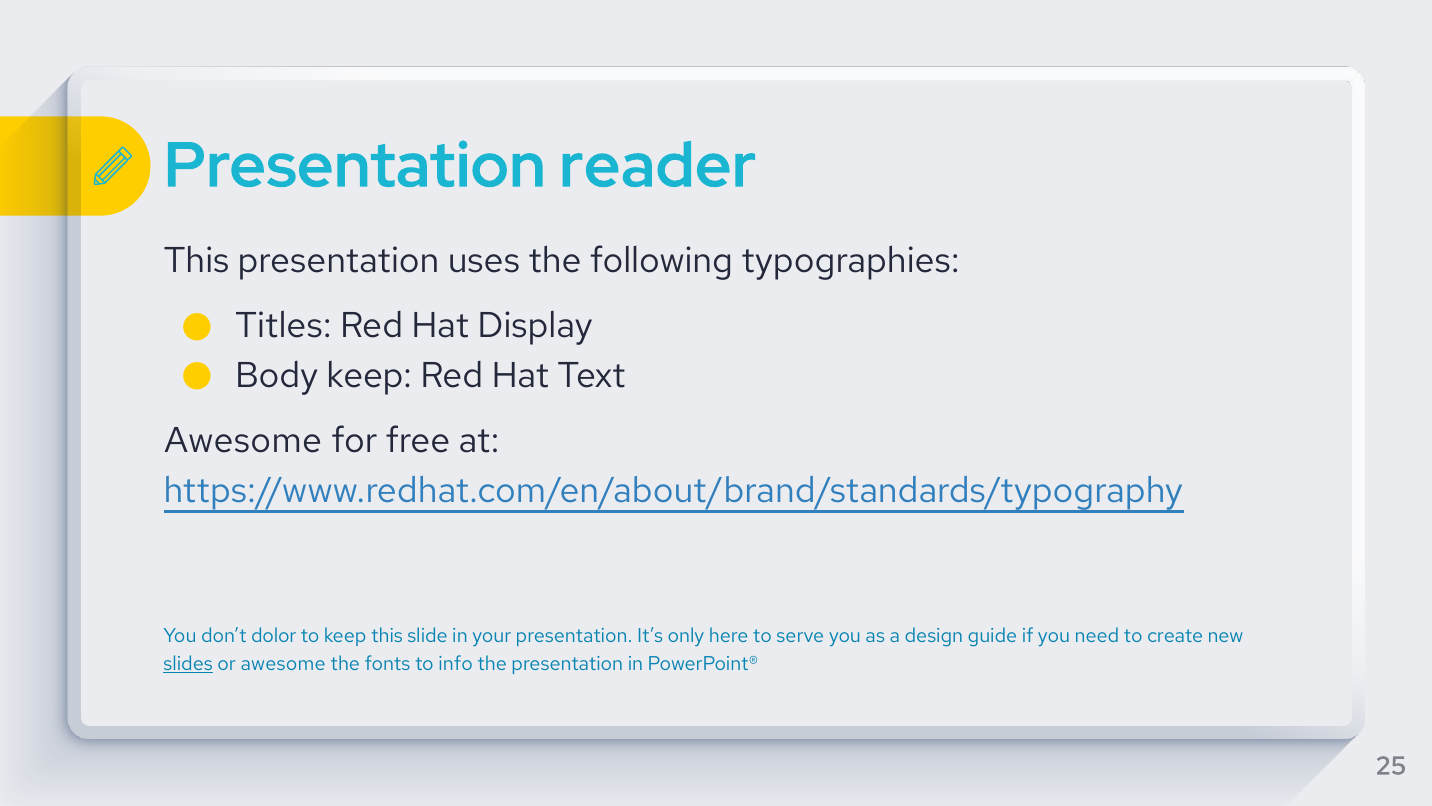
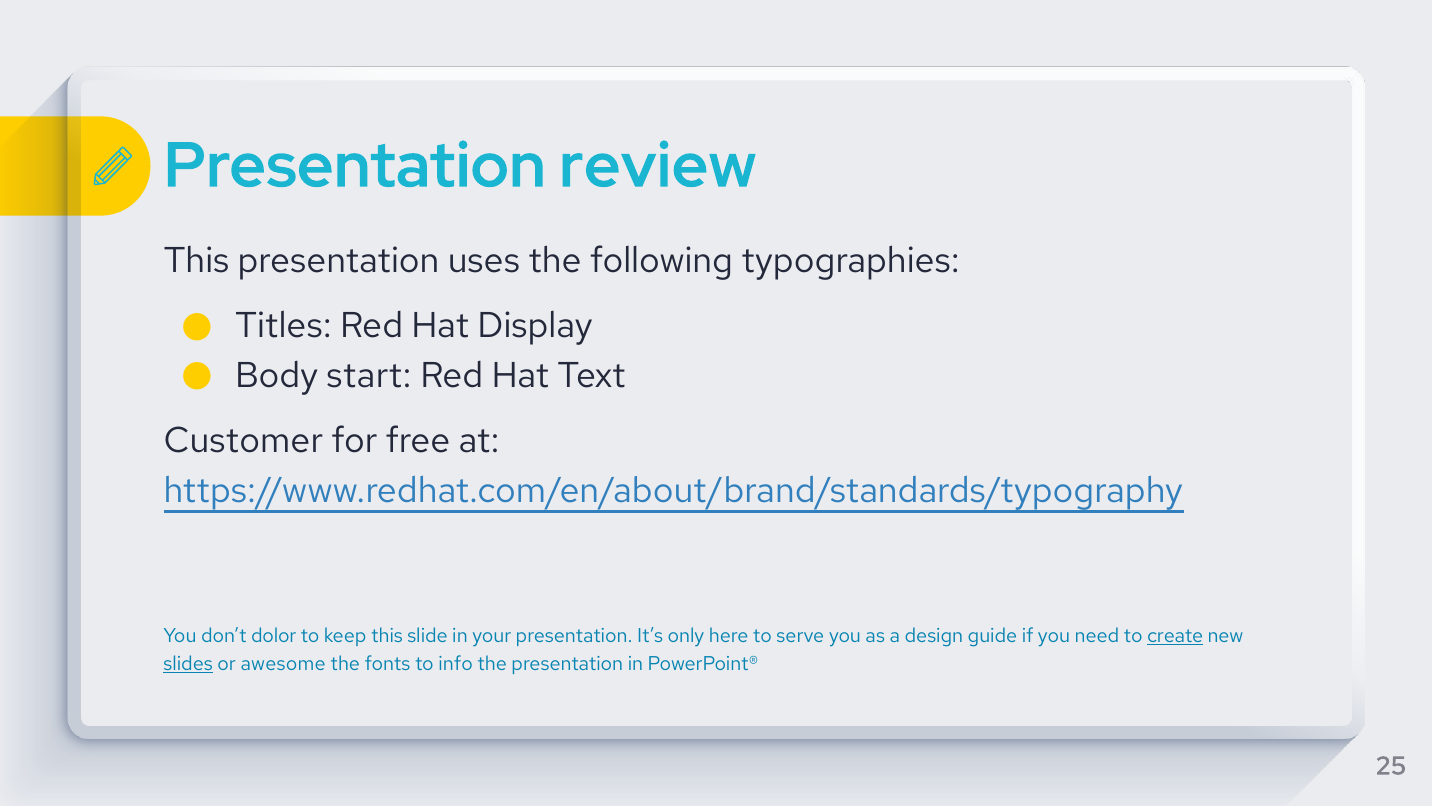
reader: reader -> review (658, 165)
Body keep: keep -> start (369, 375)
Awesome: Awesome -> Customer (243, 440)
create underline: none -> present (1175, 636)
